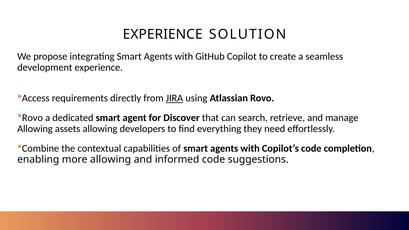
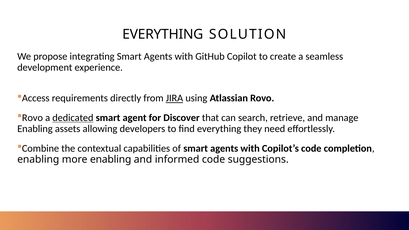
EXPERIENCE: EXPERIENCE -> EVERYTHING (163, 34)
dedicated underline: none -> present (73, 118)
Allowing: Allowing -> Enabling (35, 129)
more allowing: allowing -> enabling (111, 159)
